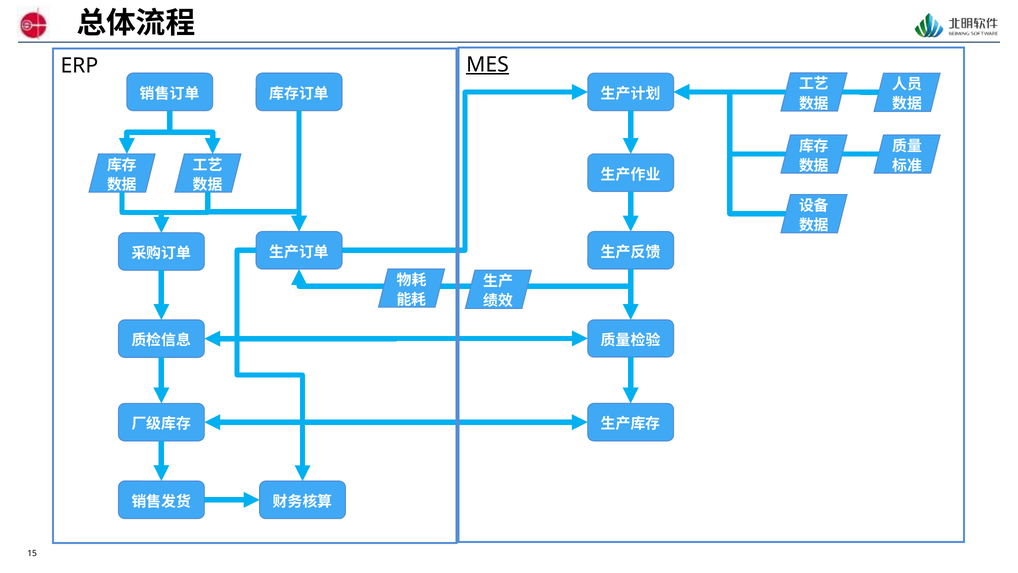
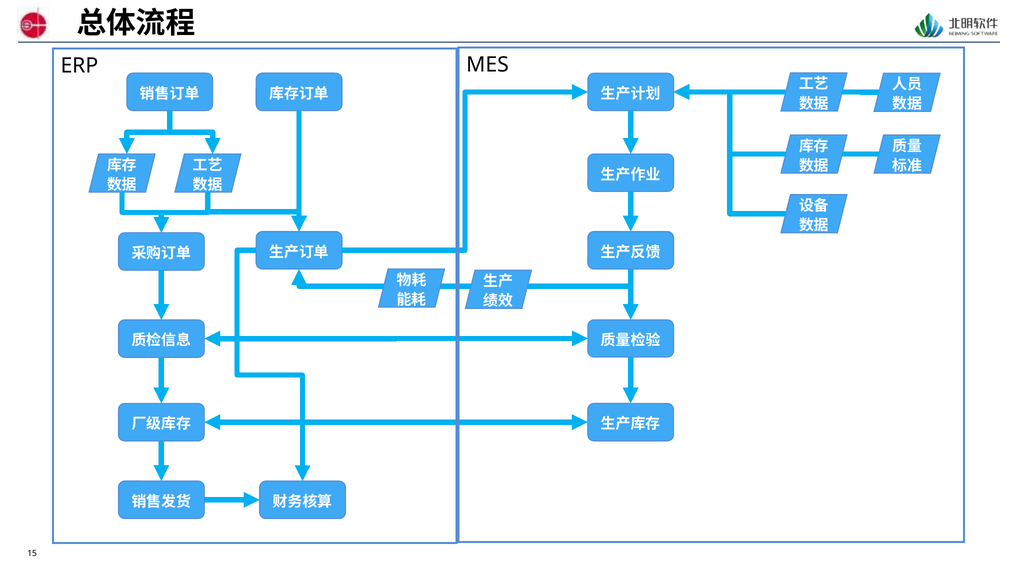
MES underline: present -> none (488, 65)
